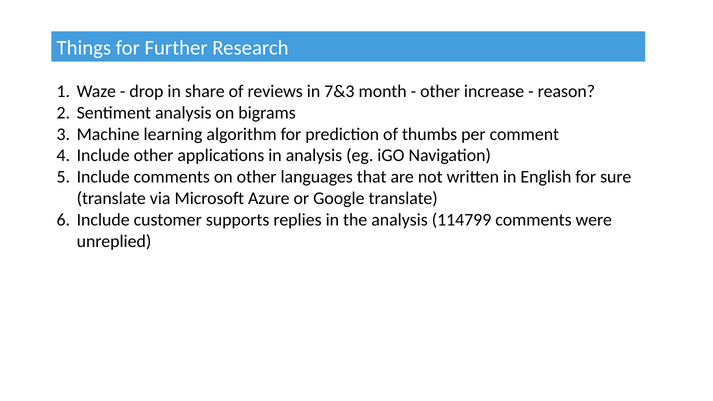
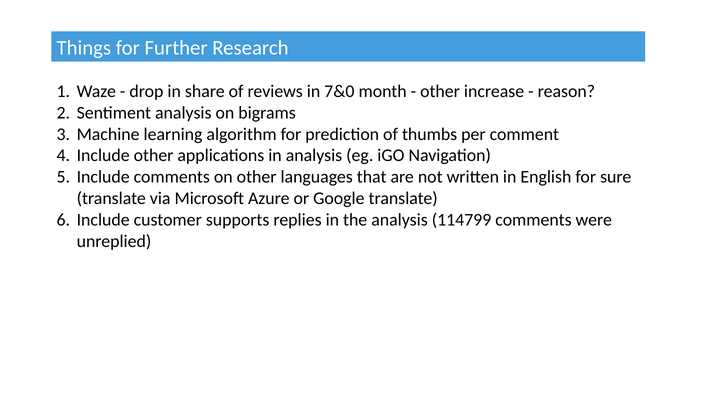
7&3: 7&3 -> 7&0 (339, 91)
